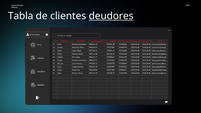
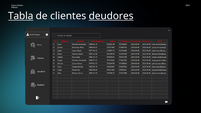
Tabla underline: none -> present (21, 16)
